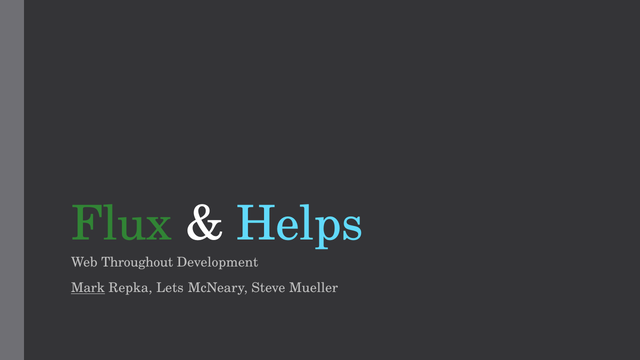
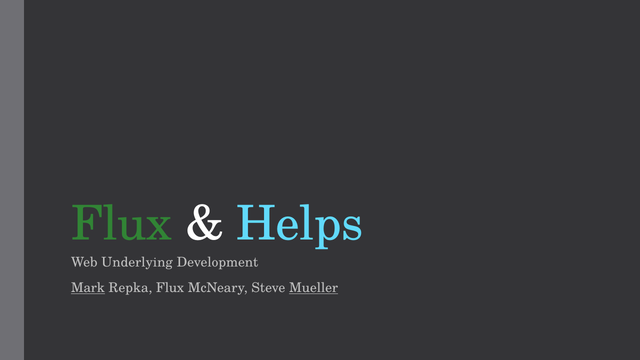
Throughout: Throughout -> Underlying (137, 262)
Repka Lets: Lets -> Flux (170, 288)
Mueller underline: none -> present (314, 288)
